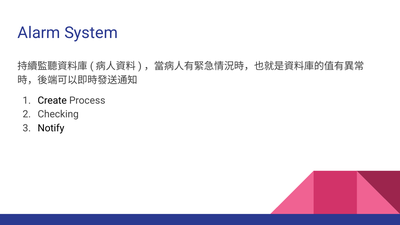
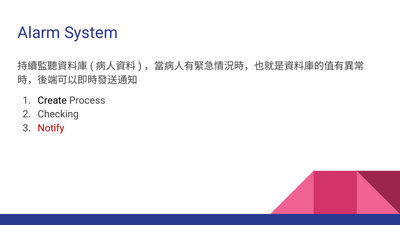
Notify colour: black -> red (51, 128)
